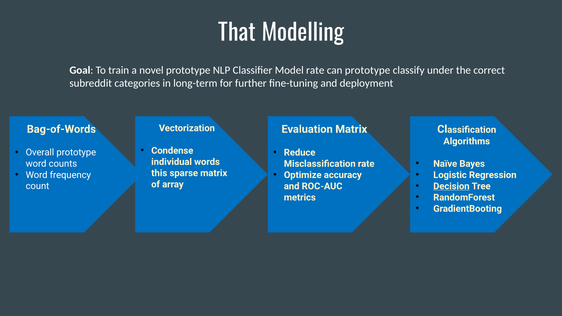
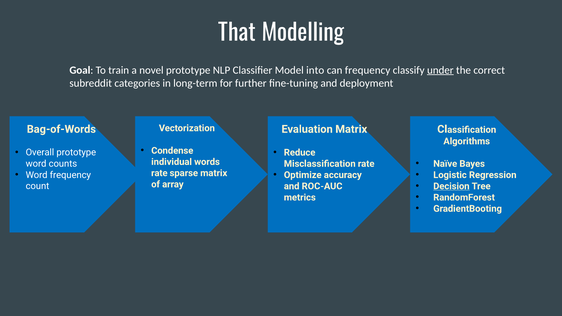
Model rate: rate -> into (315, 70)
can prototype: prototype -> frequency (368, 70)
under underline: none -> present (440, 70)
this: this -> rate (159, 173)
